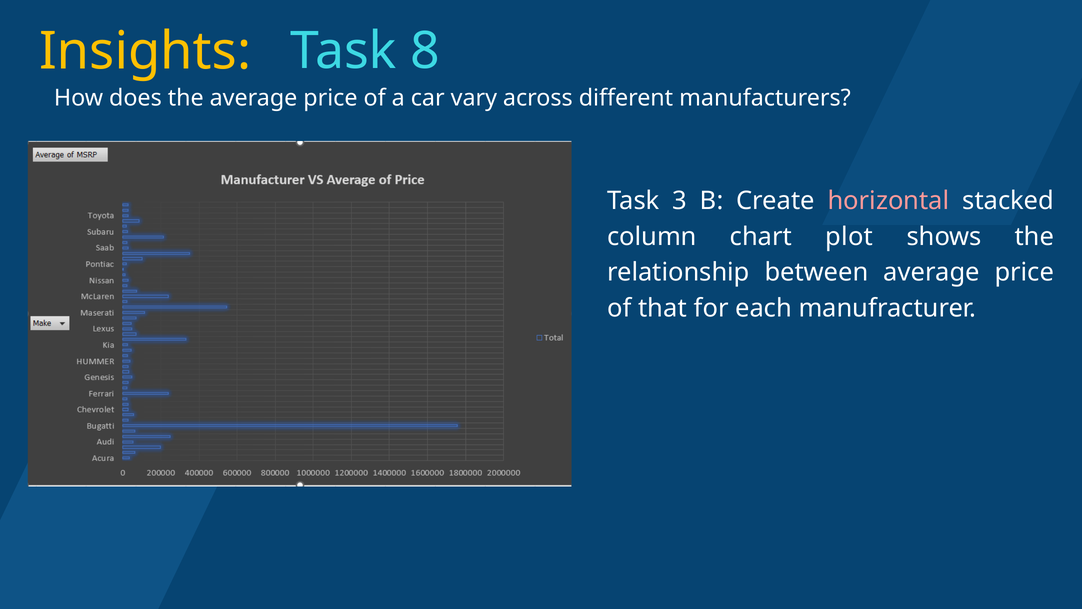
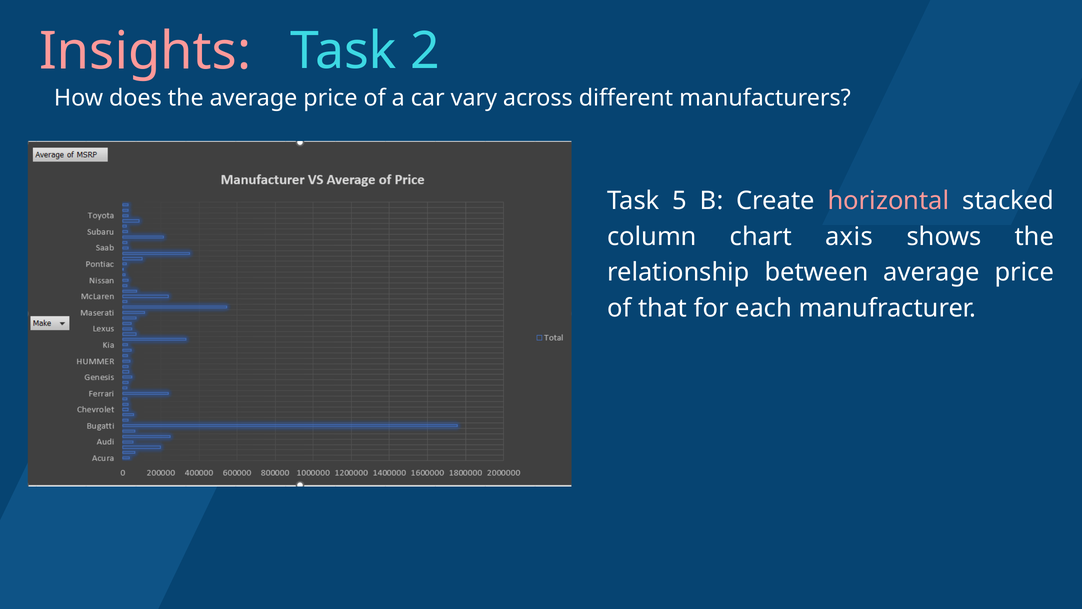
Insights colour: yellow -> pink (145, 51)
8: 8 -> 2 (425, 51)
3: 3 -> 5 (680, 201)
plot: plot -> axis (849, 237)
